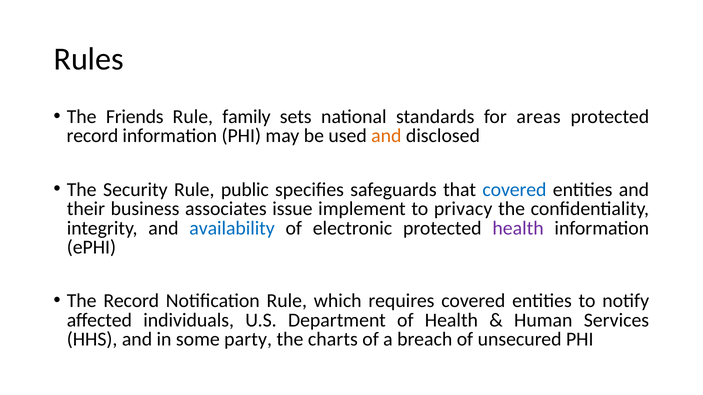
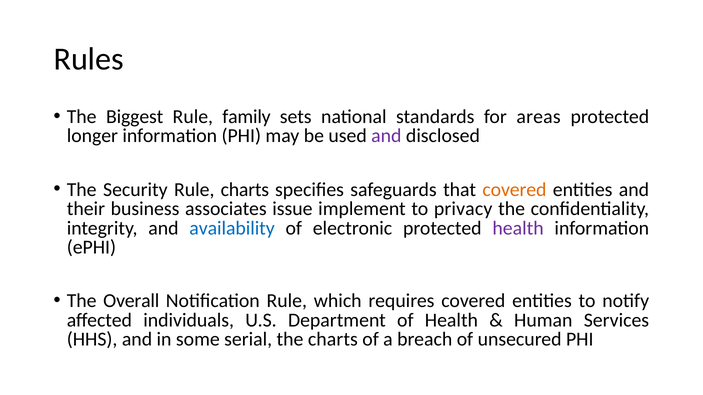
Friends: Friends -> Biggest (135, 117)
record: record -> longer (92, 136)
and colour: orange -> purple (386, 136)
Rule public: public -> charts (245, 190)
covered colour: blue -> orange (514, 190)
The Record: Record -> Overall (131, 301)
party: party -> serial (248, 340)
